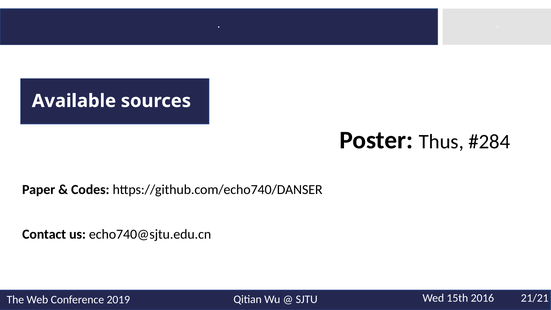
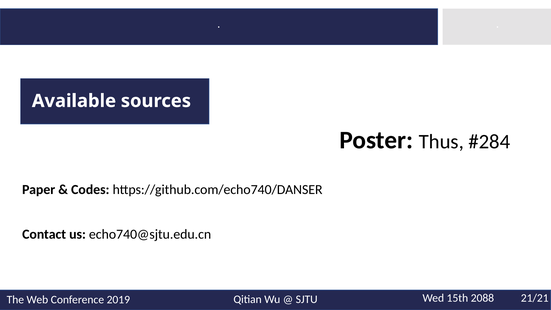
2016: 2016 -> 2088 (482, 298)
